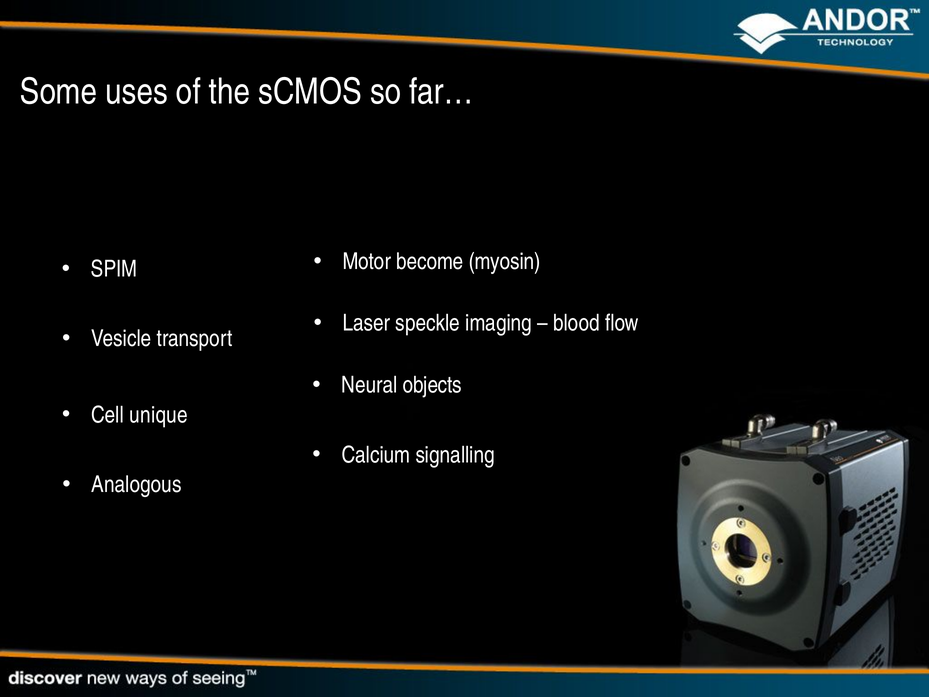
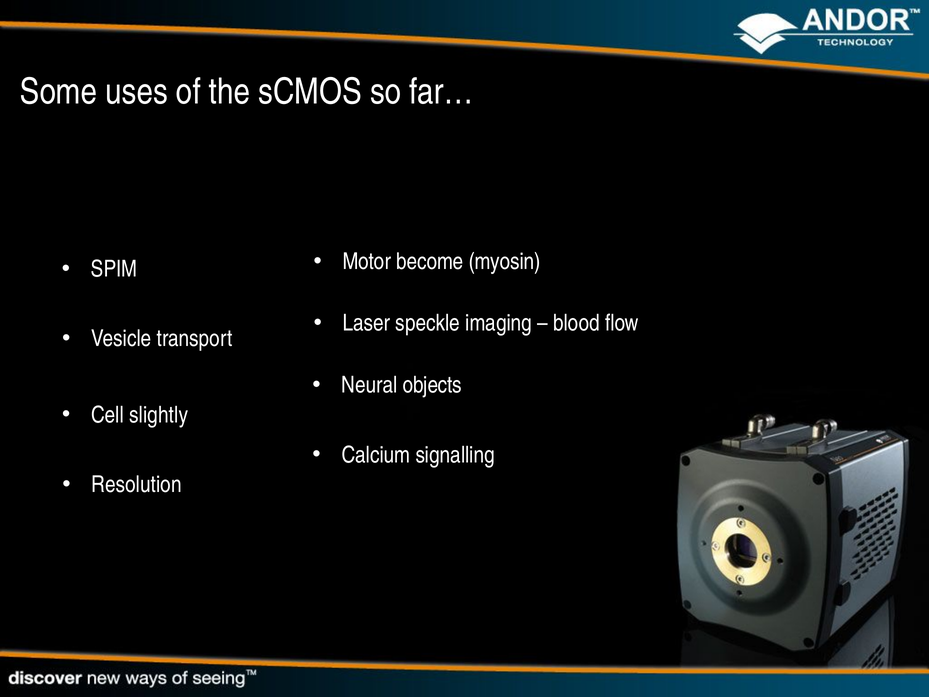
unique: unique -> slightly (159, 415)
Analogous: Analogous -> Resolution (137, 485)
